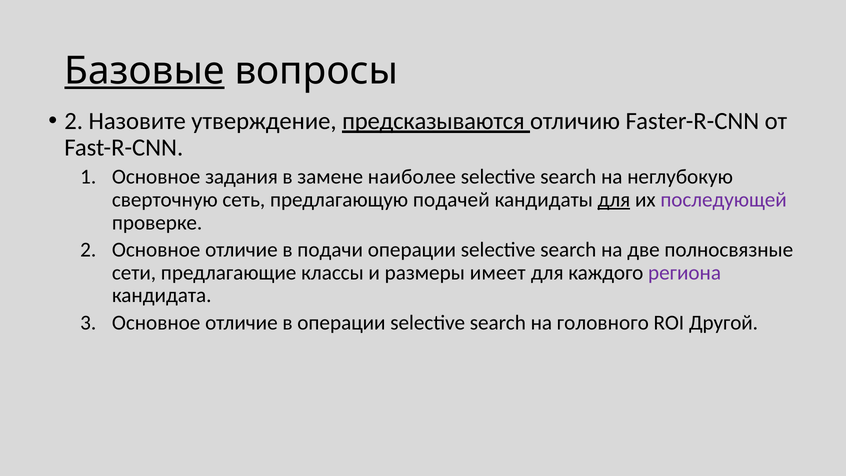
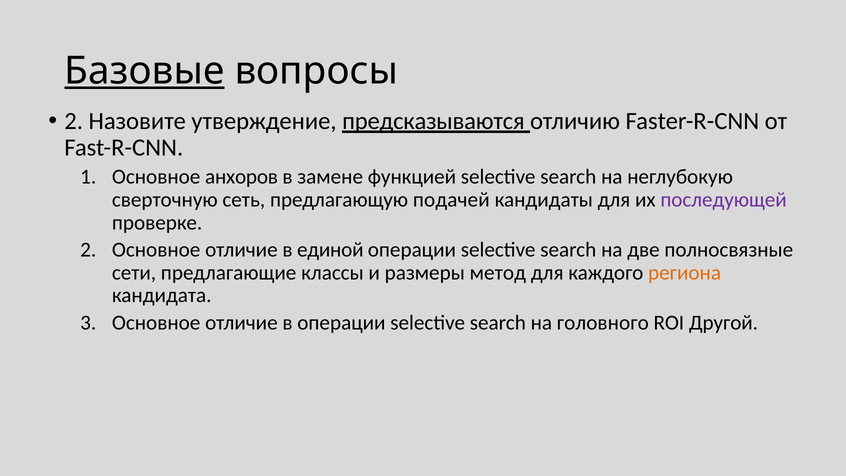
задания: задания -> анхоров (242, 177)
наиболее: наиболее -> функцией (412, 177)
для underline: present -> none (614, 200)
подачи: подачи -> единой (330, 250)
имеет: имеет -> метод (498, 273)
региона colour: purple -> orange (685, 273)
